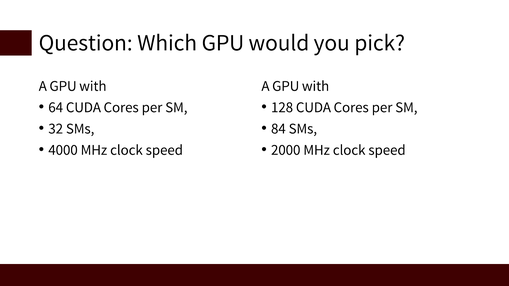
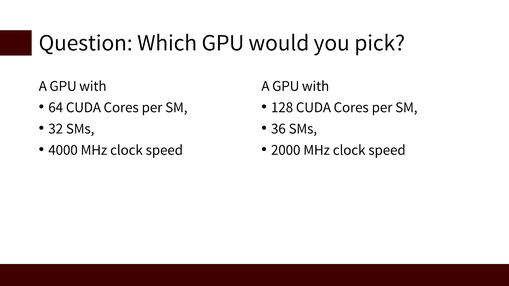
84: 84 -> 36 (278, 129)
